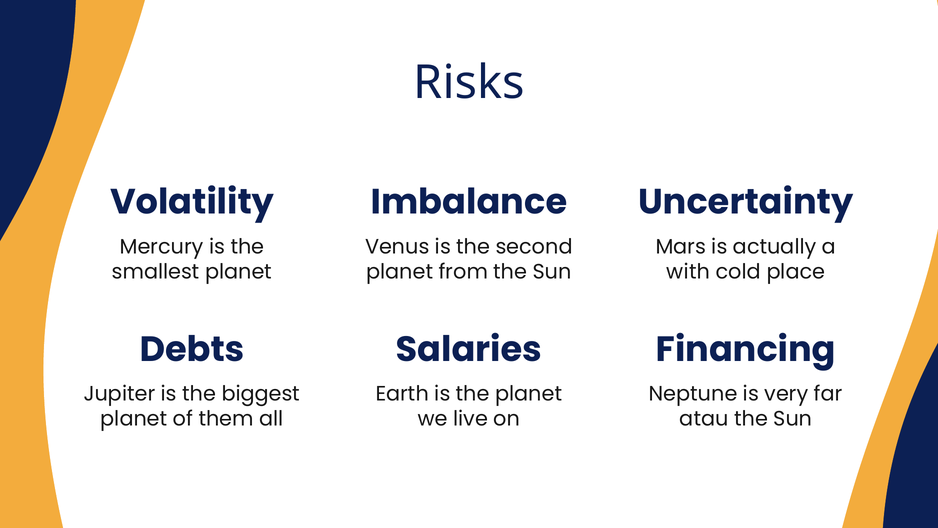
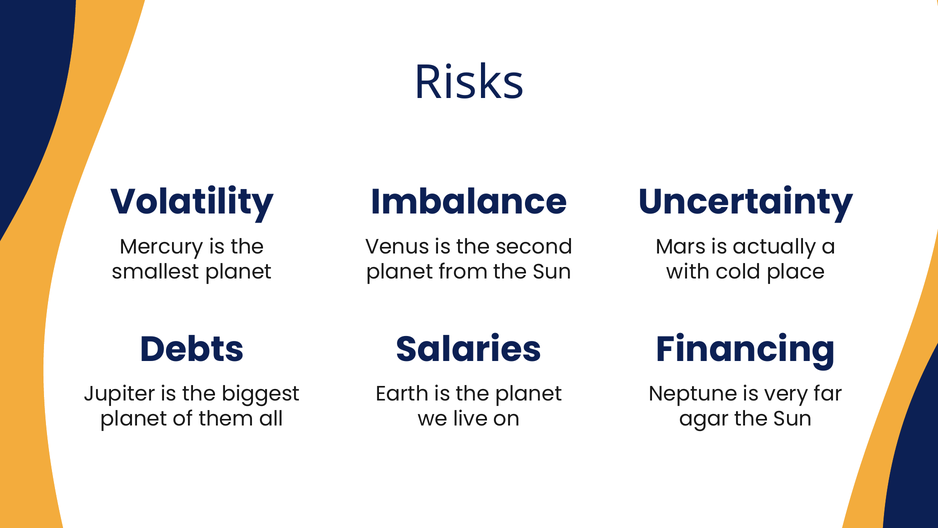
atau: atau -> agar (704, 419)
